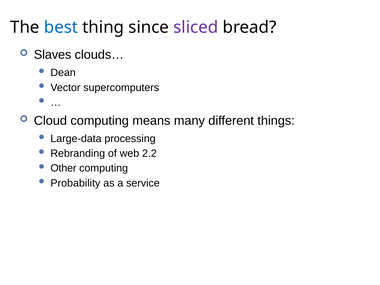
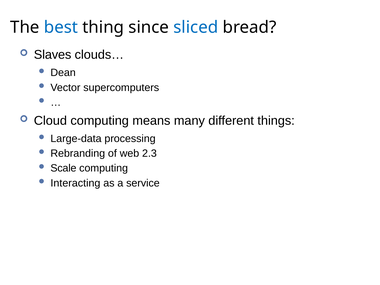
sliced colour: purple -> blue (196, 27)
2.2: 2.2 -> 2.3 (149, 153)
Other: Other -> Scale (63, 168)
Probability: Probability -> Interacting (75, 183)
